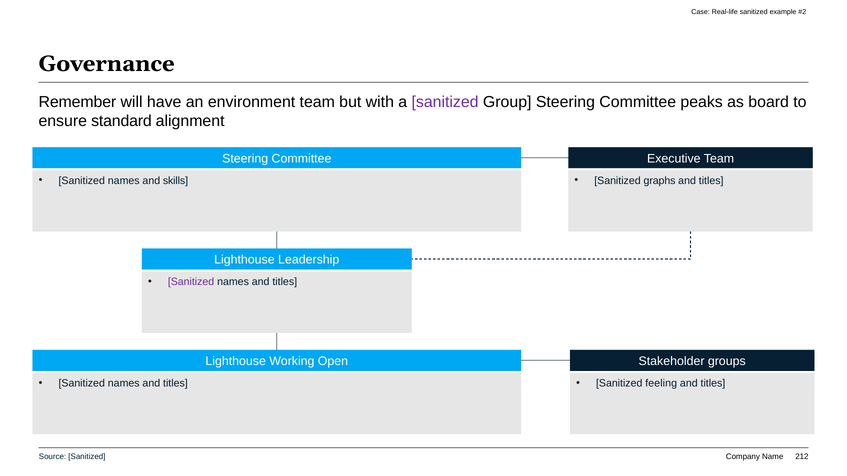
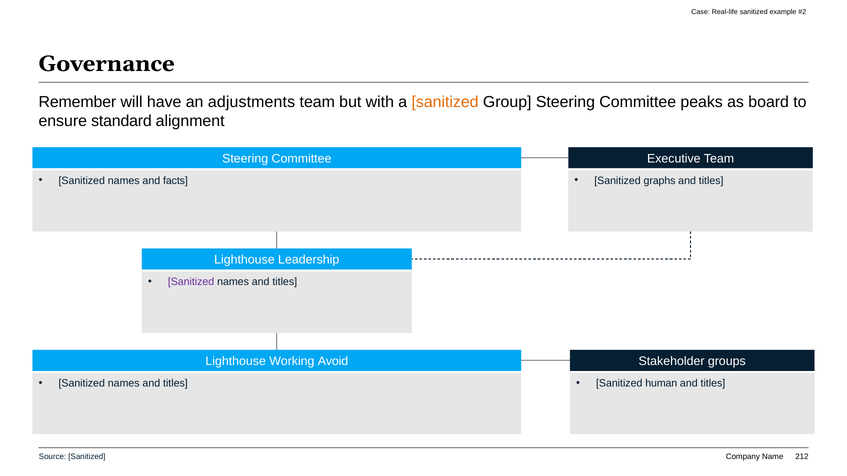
environment: environment -> adjustments (251, 102)
sanitized colour: purple -> orange (445, 102)
skills: skills -> facts (175, 181)
Open: Open -> Avoid (333, 362)
feeling: feeling -> human (661, 384)
